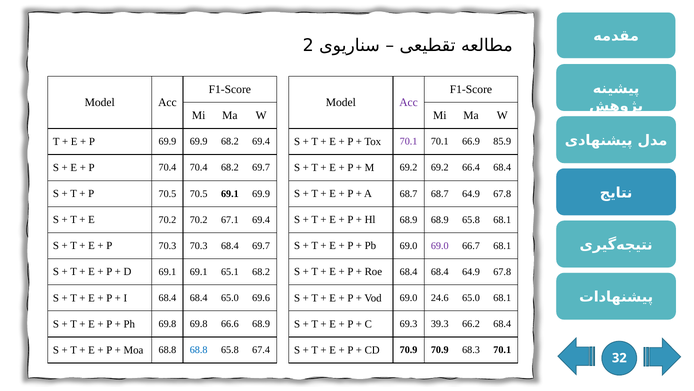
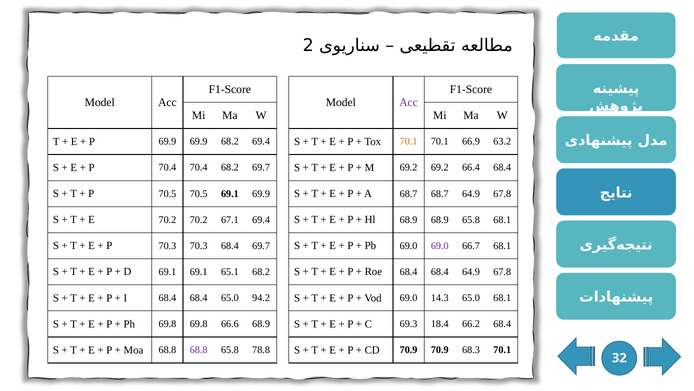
70.1 colour: purple -> orange (409, 141)
85.9: 85.9 -> 63.2 (502, 141)
69.6: 69.6 -> 94.2 (261, 297)
24.6: 24.6 -> 14.3 (440, 297)
39.3: 39.3 -> 18.4 (440, 324)
68.8 colour: blue -> purple (199, 350)
67.4: 67.4 -> 78.8 (261, 350)
